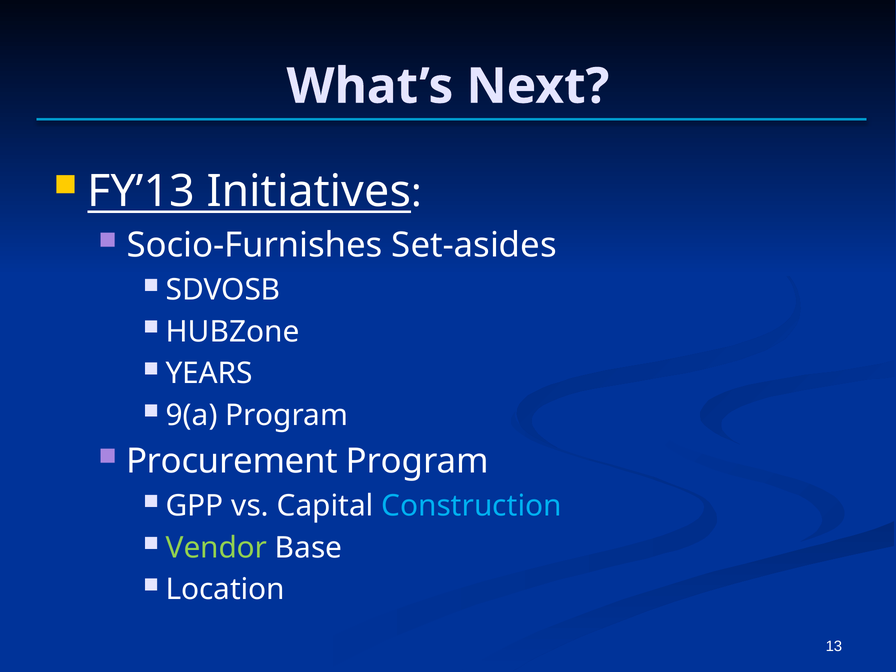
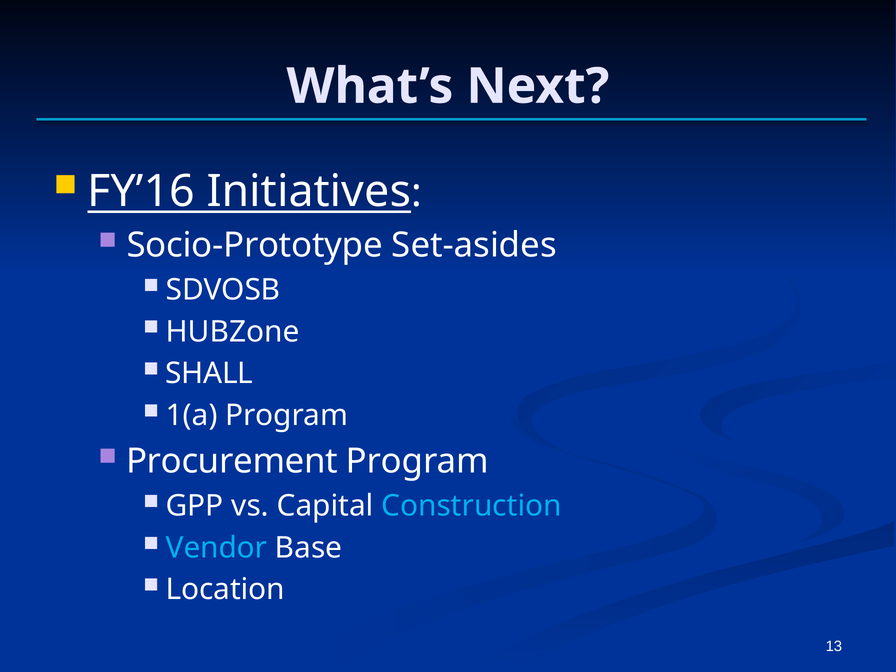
FY’13: FY’13 -> FY’16 (141, 191)
Socio-Furnishes: Socio-Furnishes -> Socio-Prototype (255, 245)
YEARS: YEARS -> SHALL (209, 373)
9(a: 9(a -> 1(a (192, 415)
Vendor colour: light green -> light blue (216, 548)
